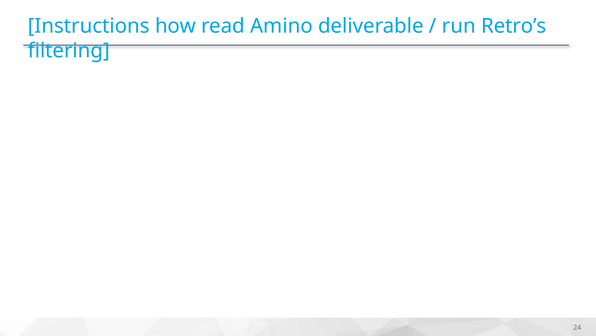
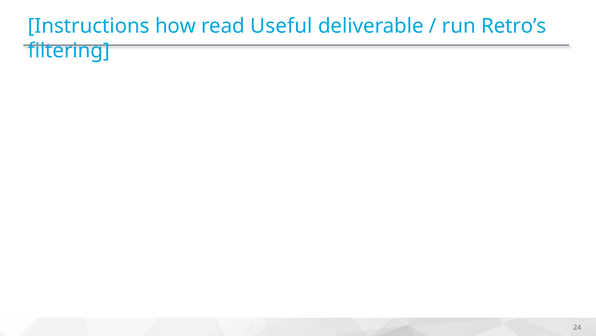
Amino: Amino -> Useful (281, 26)
